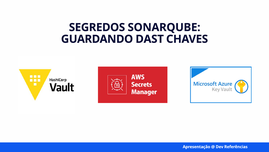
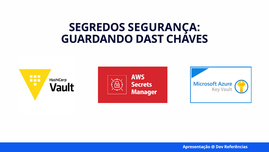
SONARQUBE: SONARQUBE -> SEGURANÇA (164, 27)
